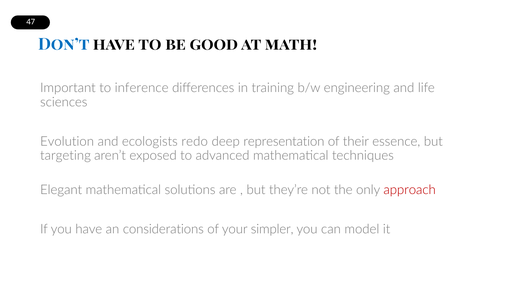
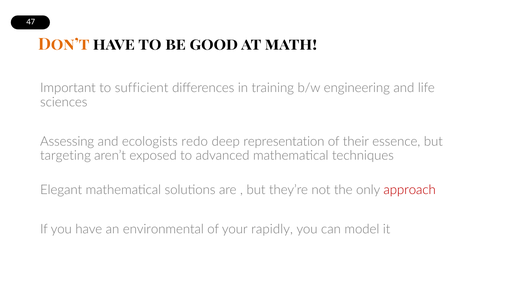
Don’t colour: blue -> orange (64, 44)
inference: inference -> sufficient (142, 88)
Evolution: Evolution -> Assessing (67, 141)
considerations: considerations -> environmental (163, 229)
simpler: simpler -> rapidly (272, 229)
